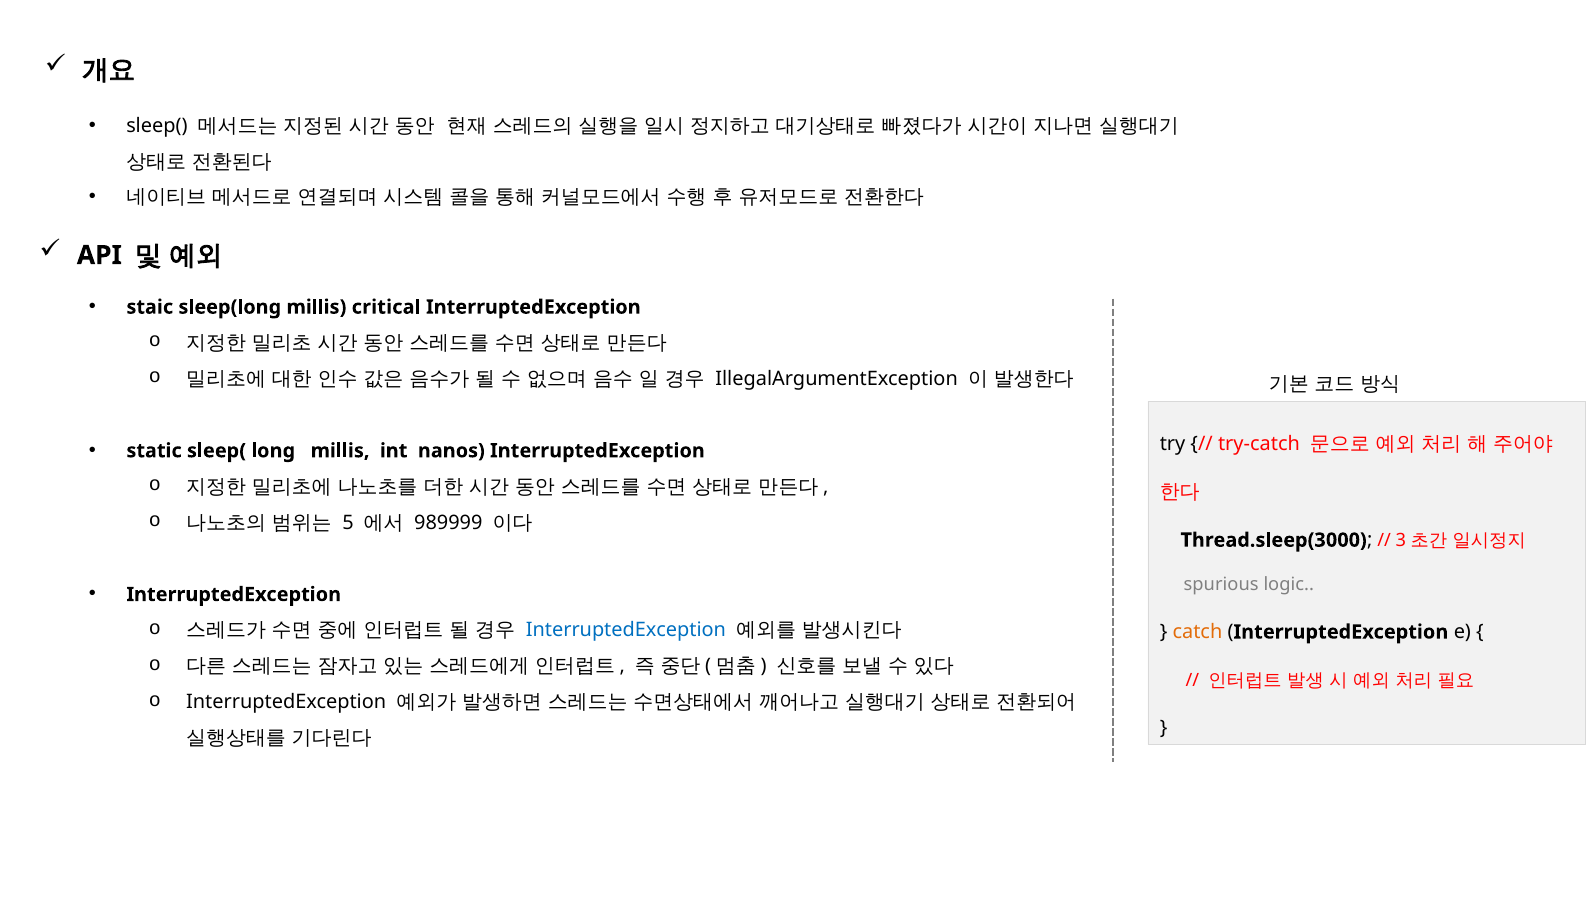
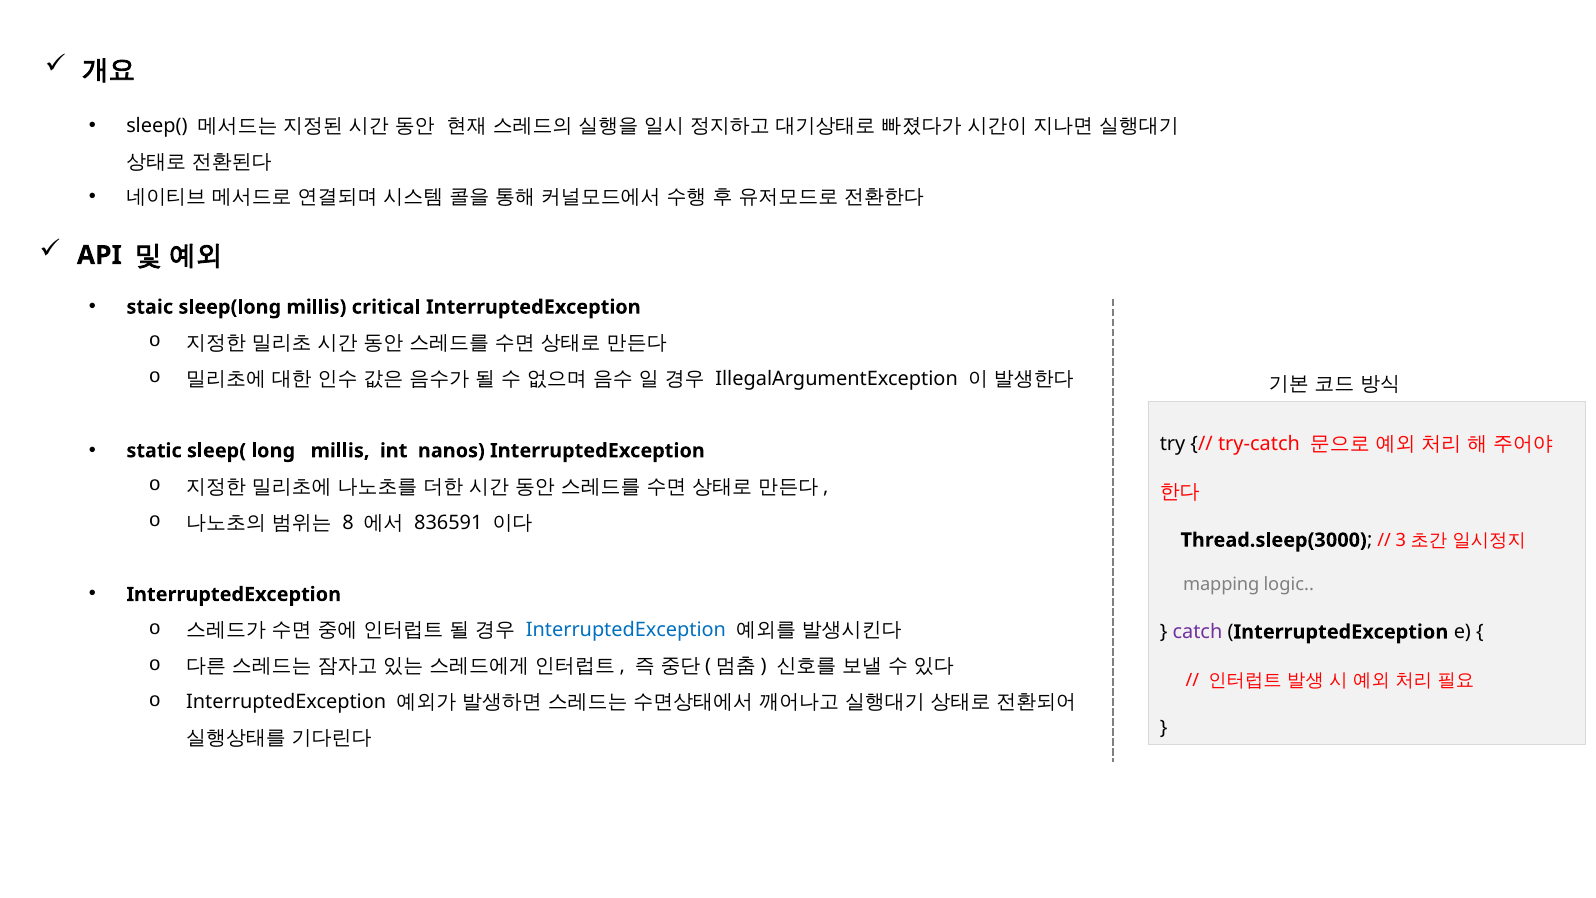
5: 5 -> 8 (348, 522)
989999: 989999 -> 836591 (448, 522)
spurious: spurious -> mapping (1221, 585)
catch colour: orange -> purple (1197, 632)
